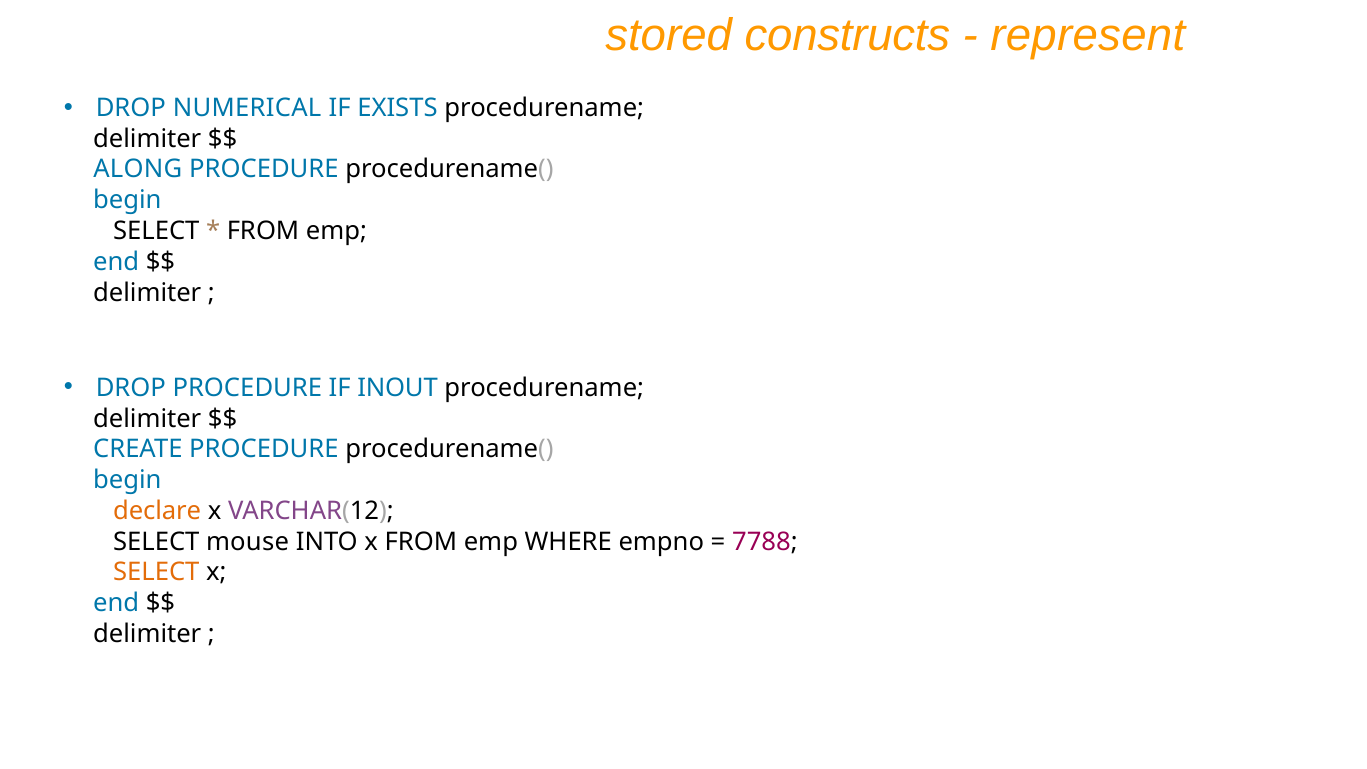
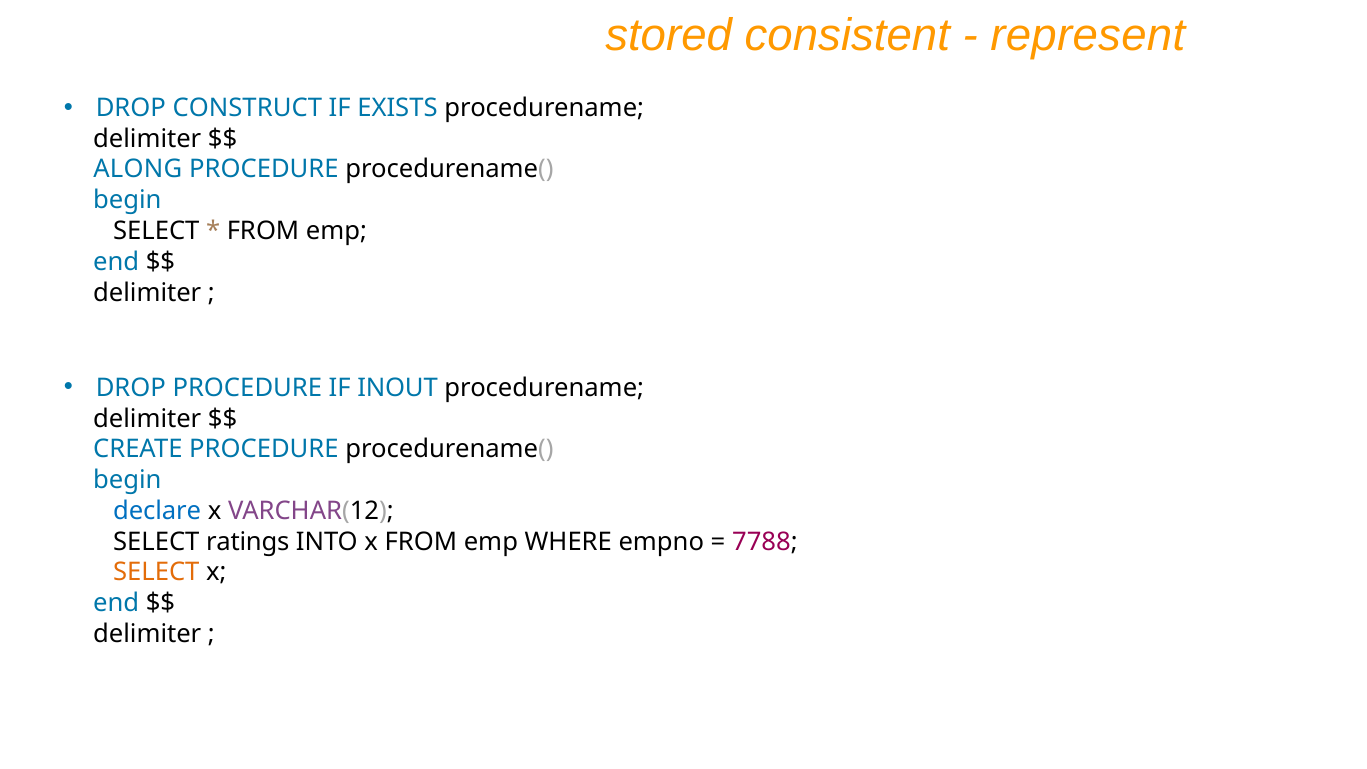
constructs: constructs -> consistent (847, 36)
NUMERICAL: NUMERICAL -> CONSTRUCT (247, 108)
declare colour: orange -> blue (157, 511)
mouse: mouse -> ratings (248, 542)
